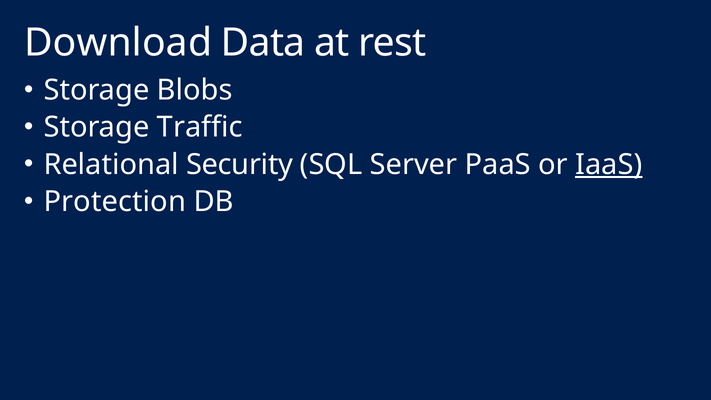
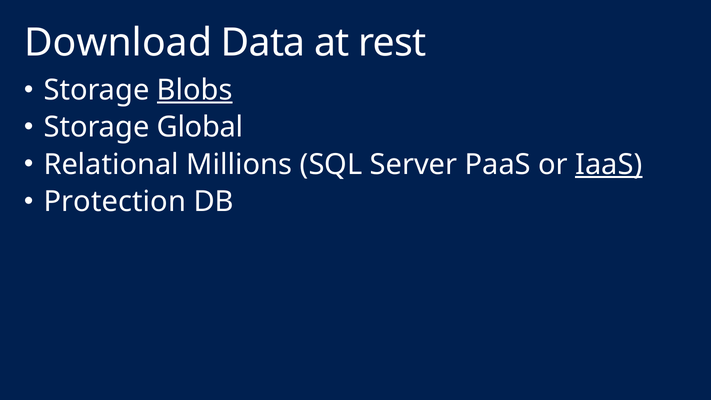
Blobs underline: none -> present (195, 90)
Traffic: Traffic -> Global (200, 127)
Security: Security -> Millions (239, 164)
